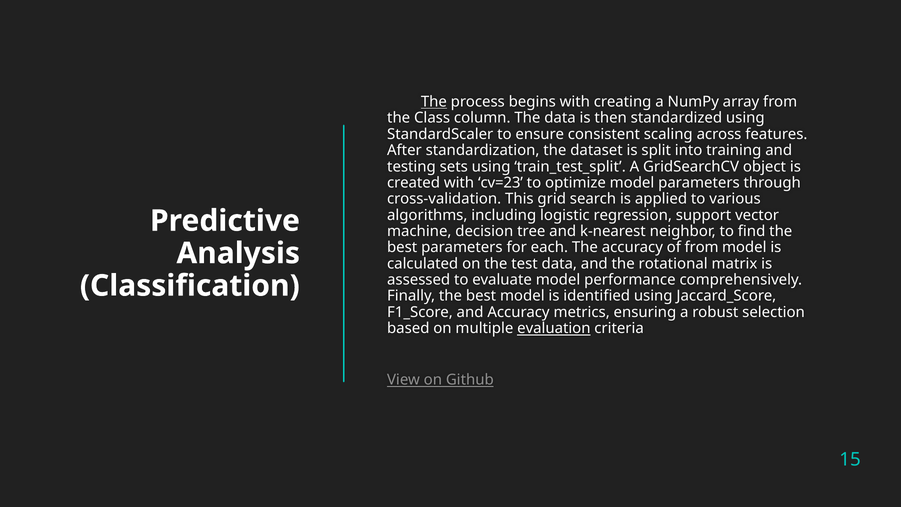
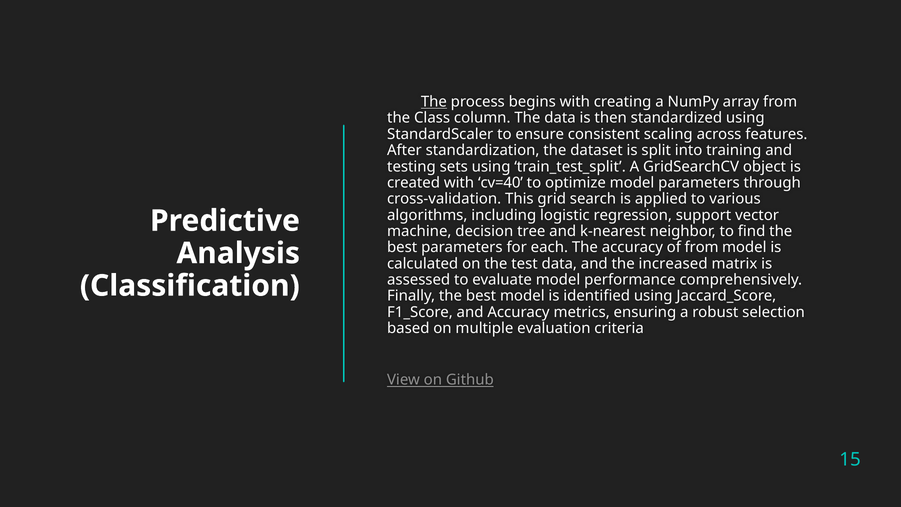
cv=23: cv=23 -> cv=40 (501, 183)
rotational: rotational -> increased (673, 264)
evaluation underline: present -> none (554, 328)
